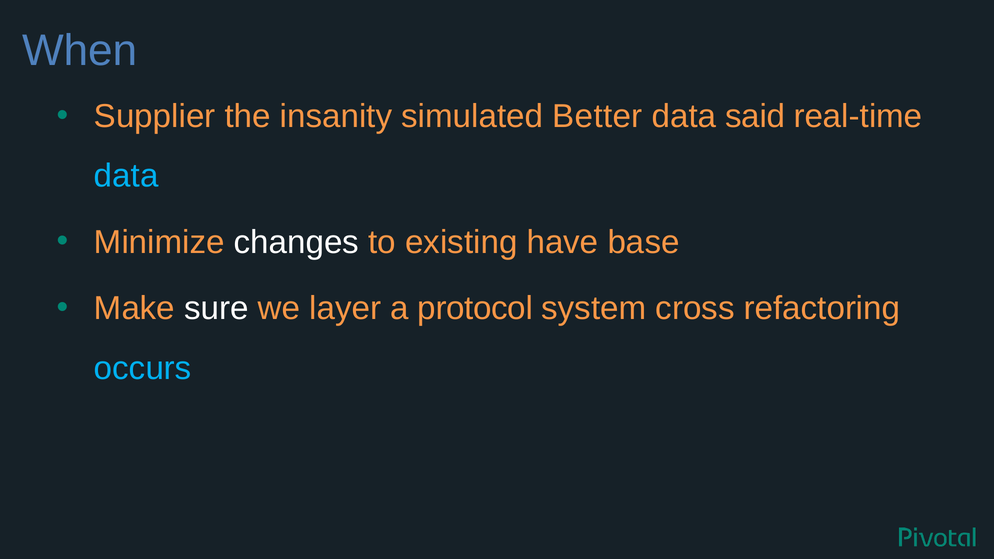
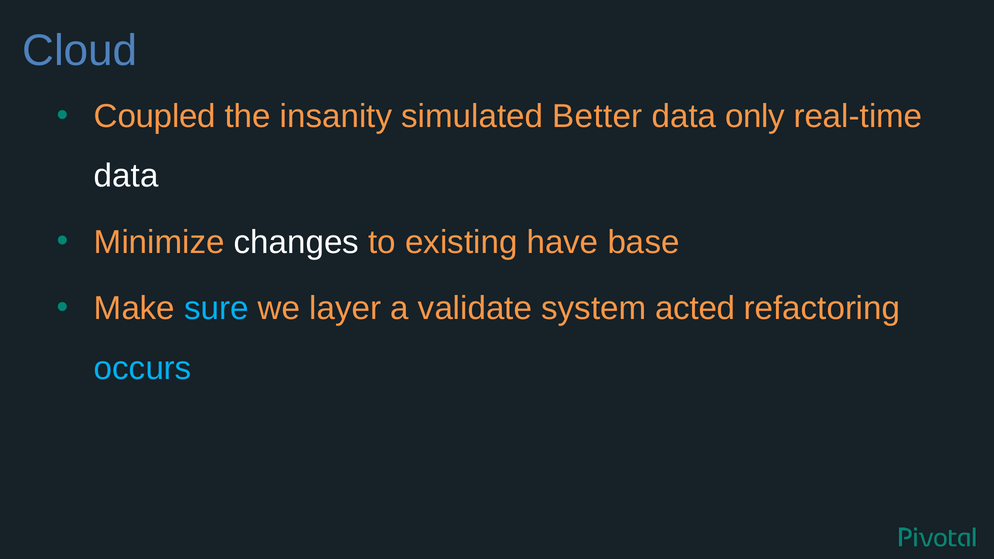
When: When -> Cloud (80, 51)
Supplier: Supplier -> Coupled (155, 116)
said: said -> only (755, 116)
data colour: light blue -> white (126, 176)
sure colour: white -> light blue (216, 309)
protocol: protocol -> validate (475, 309)
cross: cross -> acted (695, 309)
